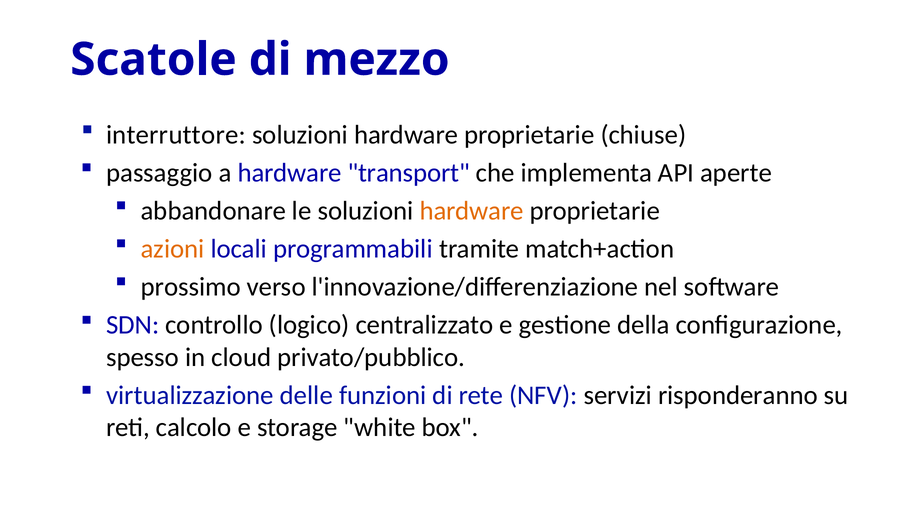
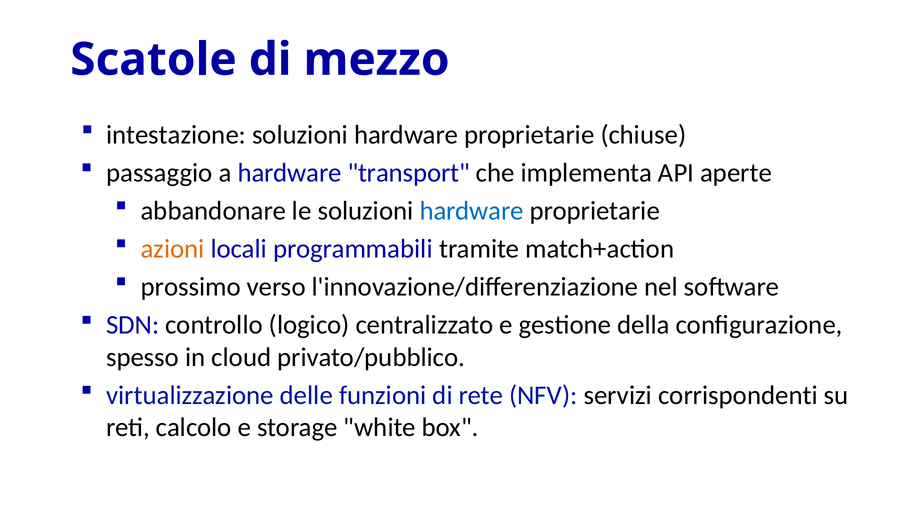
interruttore: interruttore -> intestazione (176, 135)
hardware colour: orange -> blue (472, 211)
risponderanno: risponderanno -> corrispondenti (738, 395)
